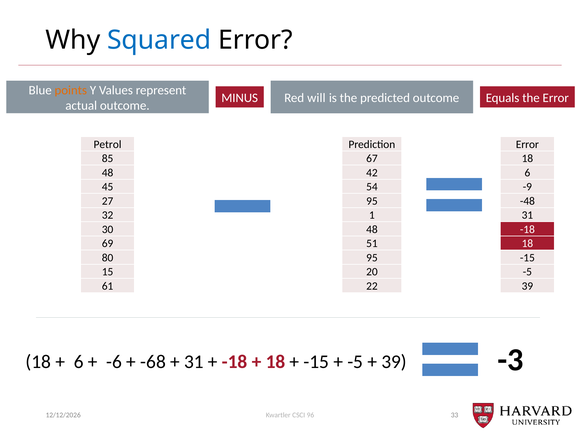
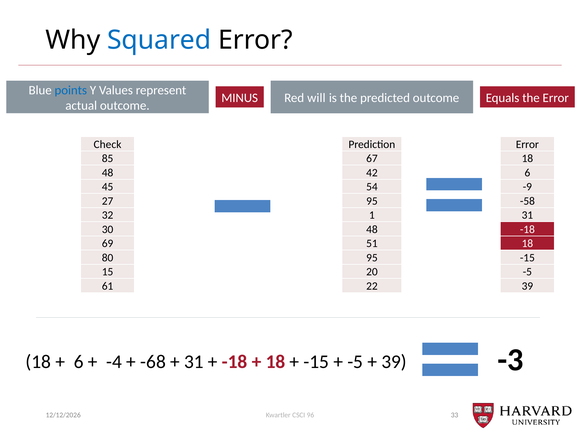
points colour: orange -> blue (71, 90)
Petrol: Petrol -> Check (107, 144)
-48: -48 -> -58 (527, 201)
-6: -6 -> -4 (114, 362)
